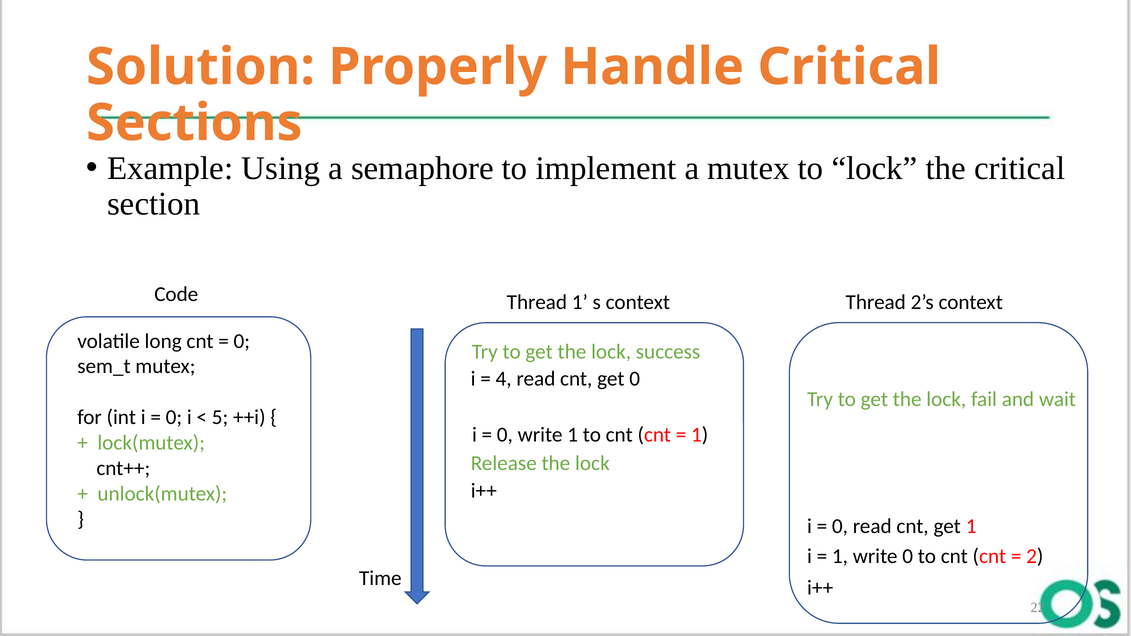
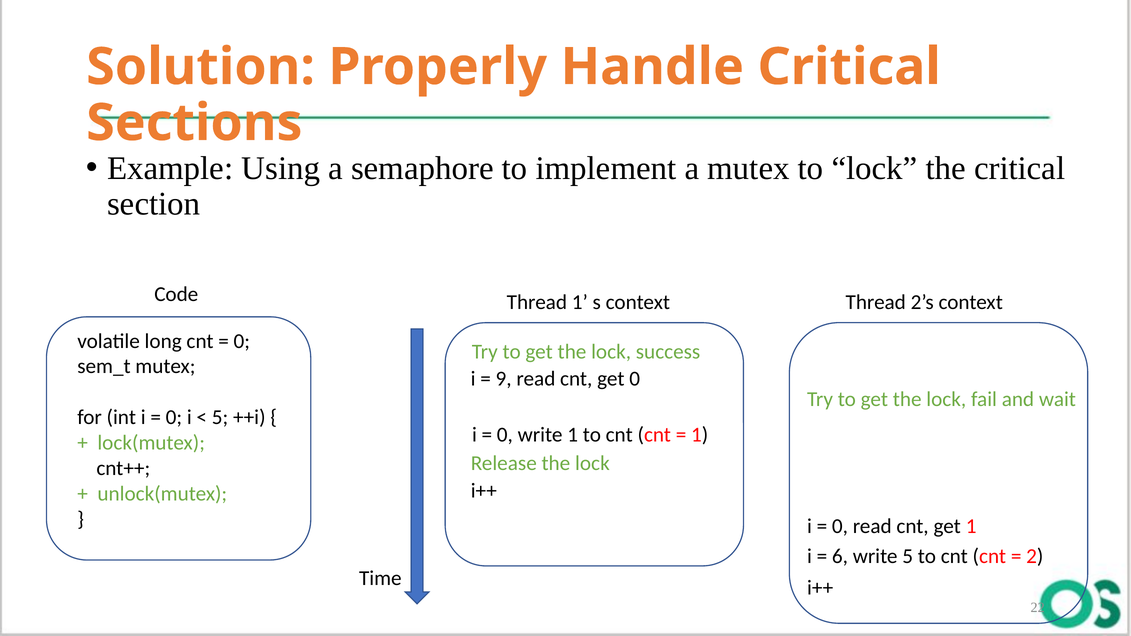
4: 4 -> 9 (504, 379)
1: 1 -> 6 (840, 556)
write 0: 0 -> 5 (908, 556)
